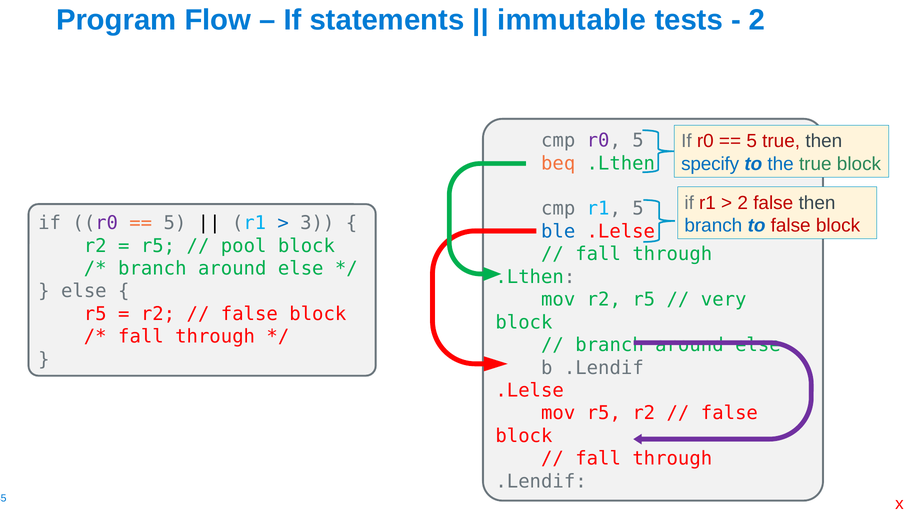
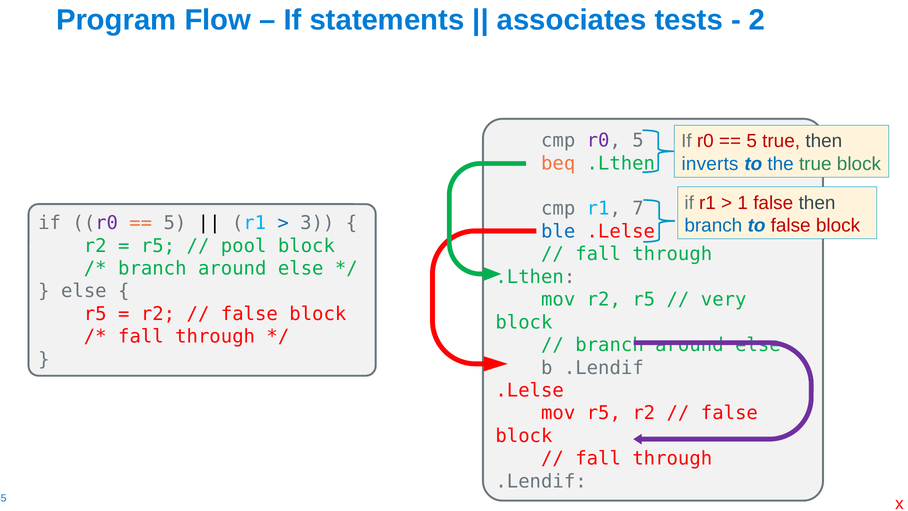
immutable: immutable -> associates (572, 20)
specify: specify -> inverts (710, 164)
2: 2 -> 1 (743, 203)
r1 5: 5 -> 7 (638, 209)
